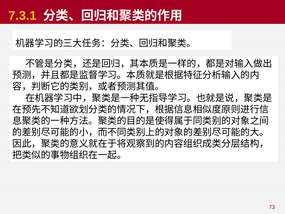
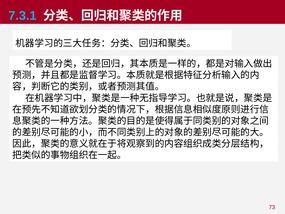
7.3.1 colour: yellow -> light blue (22, 16)
